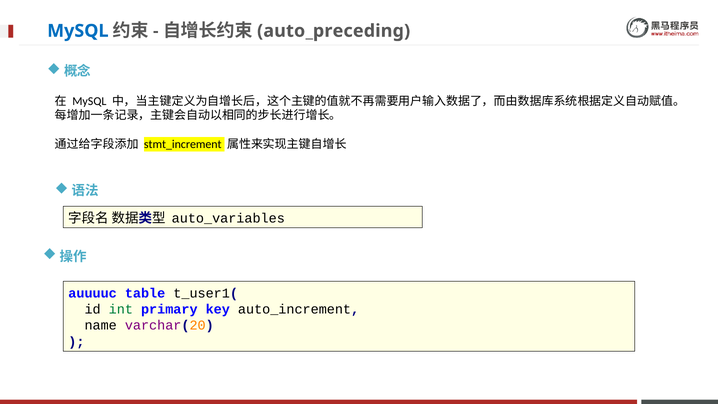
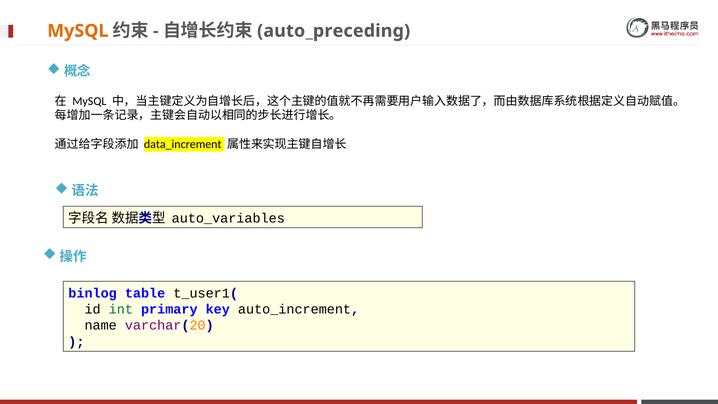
MySQL colour: blue -> orange (78, 31)
stmt_increment: stmt_increment -> data_increment (183, 144)
auuuuc: auuuuc -> binlog (93, 293)
